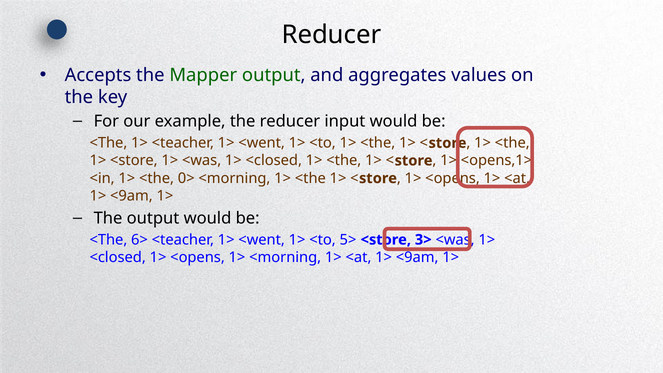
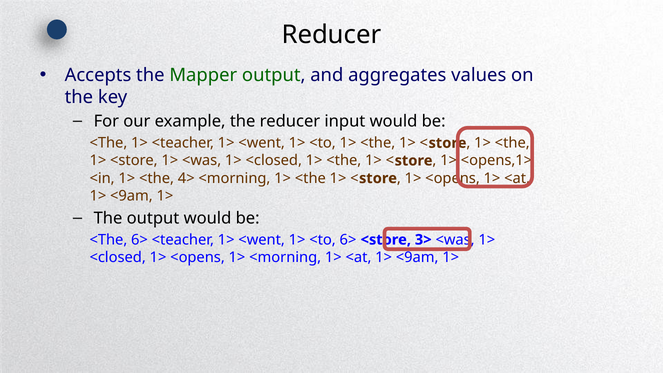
0>: 0> -> 4> (186, 178)
<to 5>: 5> -> 6> (348, 240)
